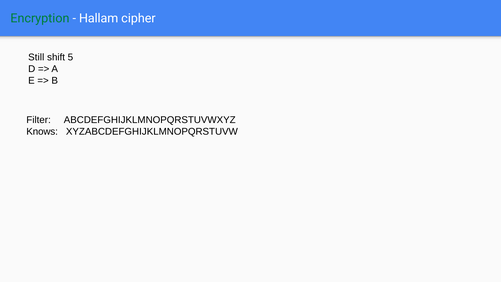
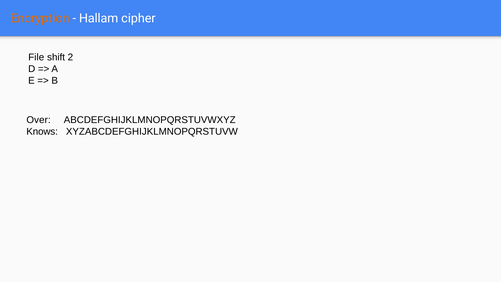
Encryption colour: green -> orange (40, 18)
Still: Still -> File (36, 57)
5: 5 -> 2 (70, 57)
Filter: Filter -> Over (39, 120)
